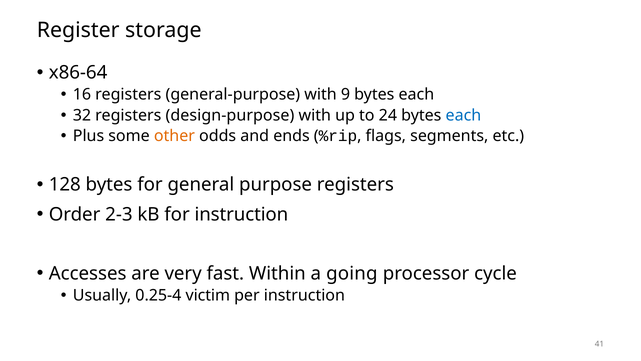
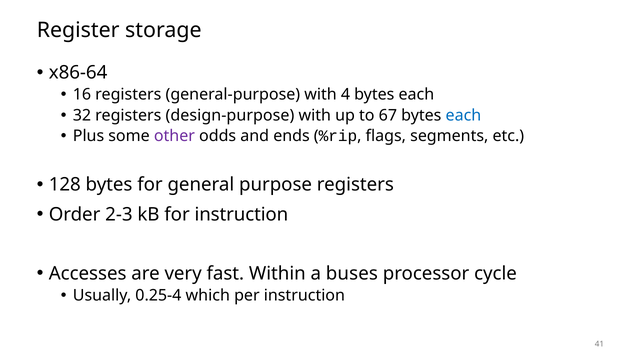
9: 9 -> 4 (345, 95)
24: 24 -> 67 (388, 115)
other colour: orange -> purple (174, 136)
going: going -> buses (352, 273)
victim: victim -> which (208, 295)
